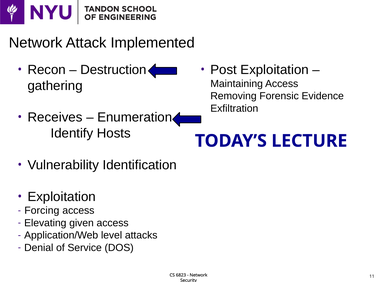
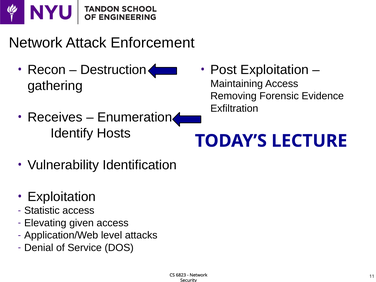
Implemented: Implemented -> Enforcement (153, 43)
Forcing: Forcing -> Statistic (42, 211)
